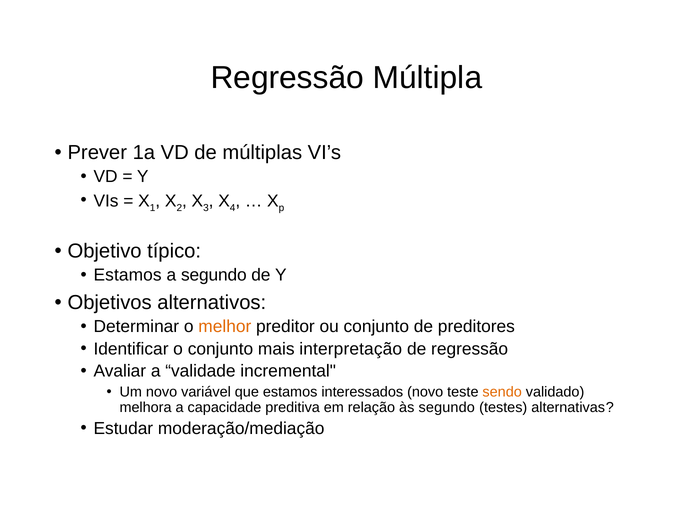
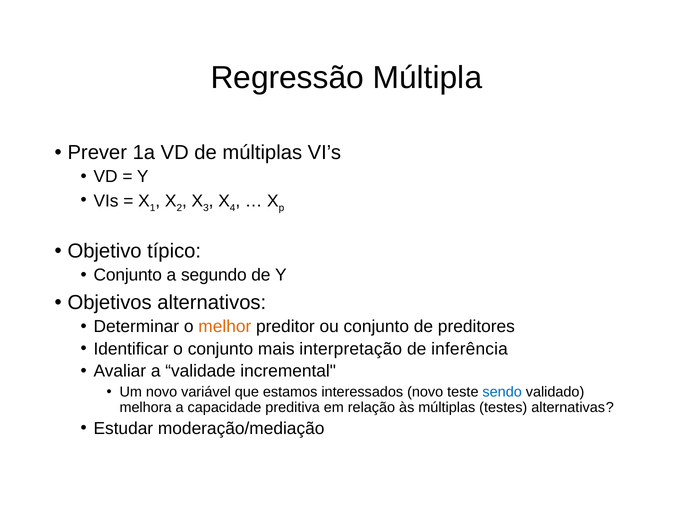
Estamos: Estamos -> Conjunto (128, 275)
de regressão: regressão -> inferência (470, 349)
sendo colour: orange -> blue (502, 392)
às segundo: segundo -> múltiplas (447, 407)
